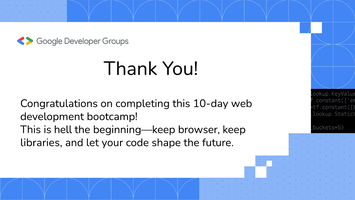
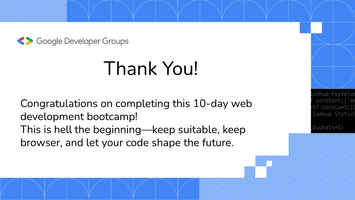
browser: browser -> suitable (199, 129)
libraries: libraries -> browser (41, 142)
